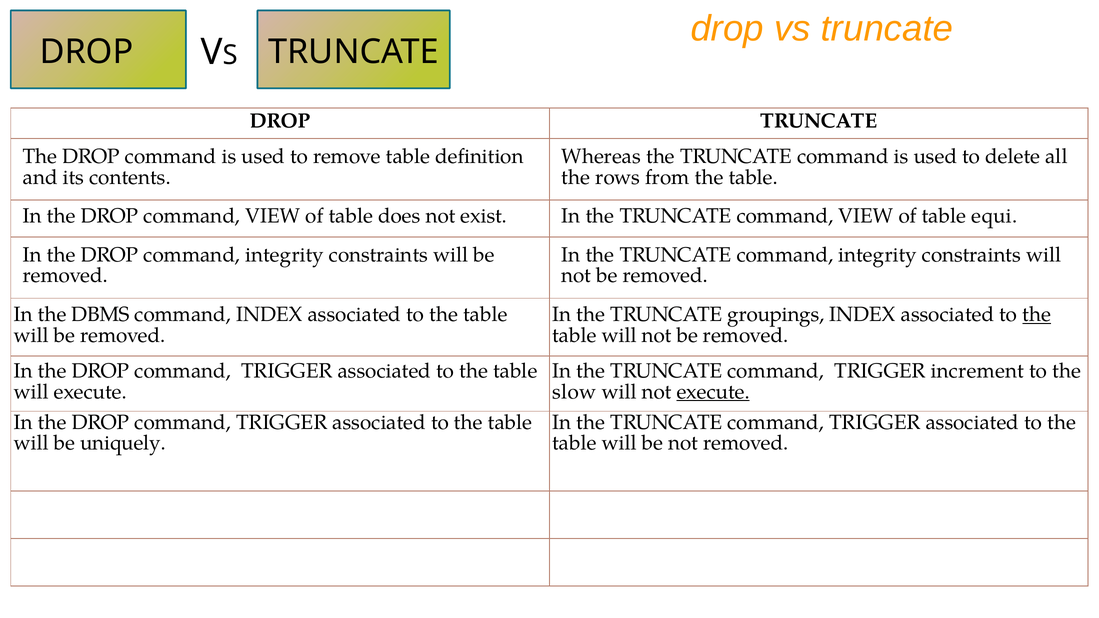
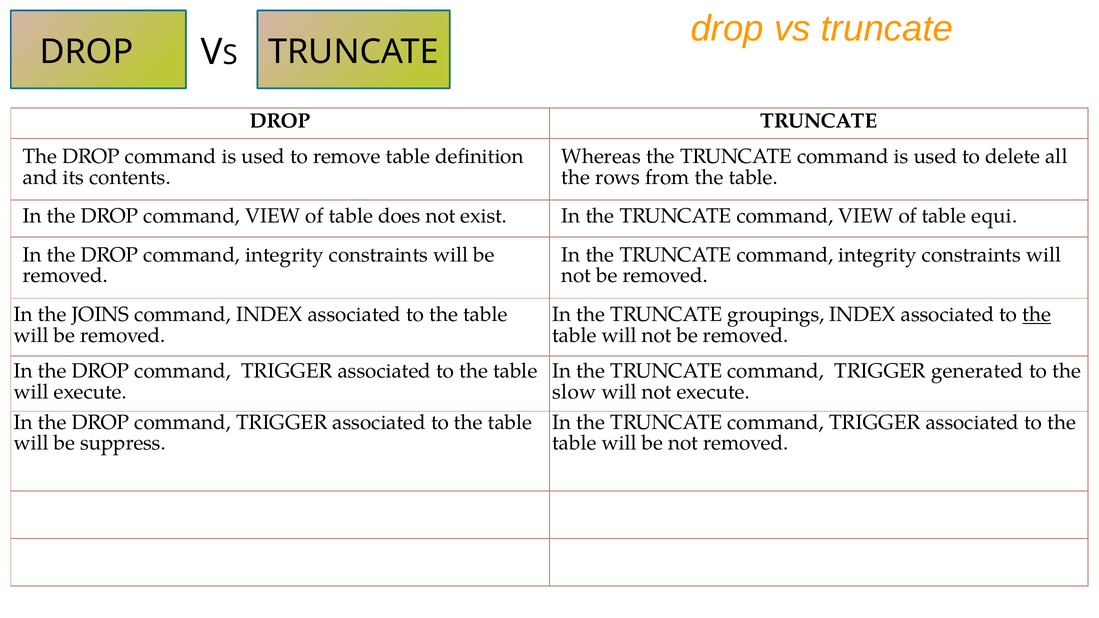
DBMS: DBMS -> JOINS (100, 315)
increment: increment -> generated (977, 371)
execute underline: present -> none (713, 392)
uniquely: uniquely -> suppress (123, 443)
